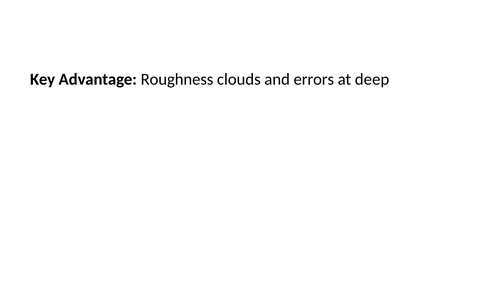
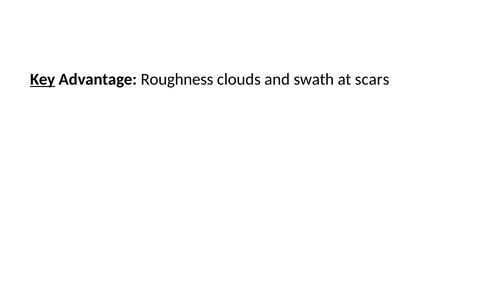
Key underline: none -> present (43, 79)
errors: errors -> swath (314, 79)
deep: deep -> scars (372, 79)
